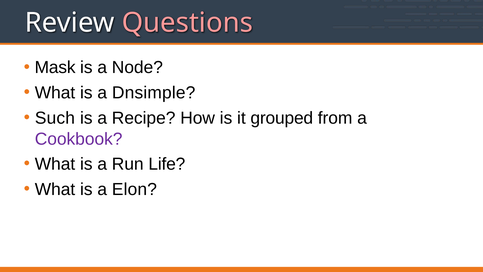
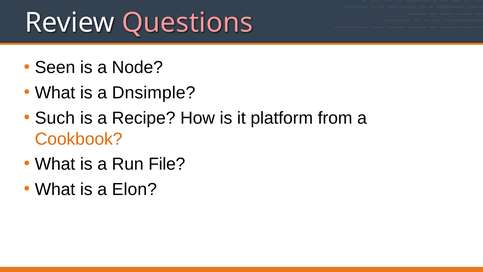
Mask: Mask -> Seen (55, 67)
grouped: grouped -> platform (282, 118)
Cookbook colour: purple -> orange (79, 139)
Life: Life -> File (167, 164)
